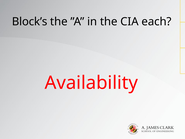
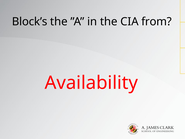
each: each -> from (157, 22)
